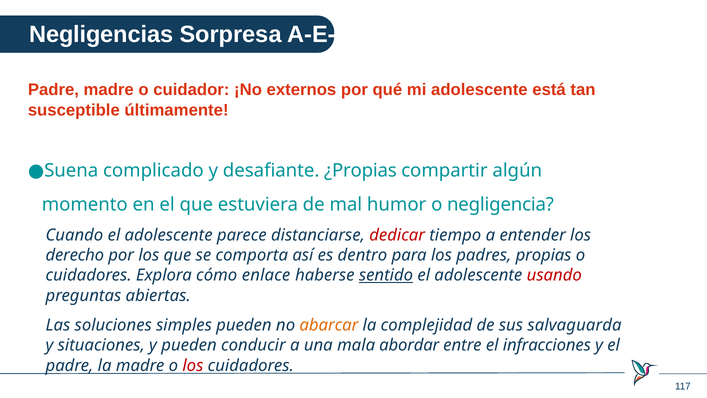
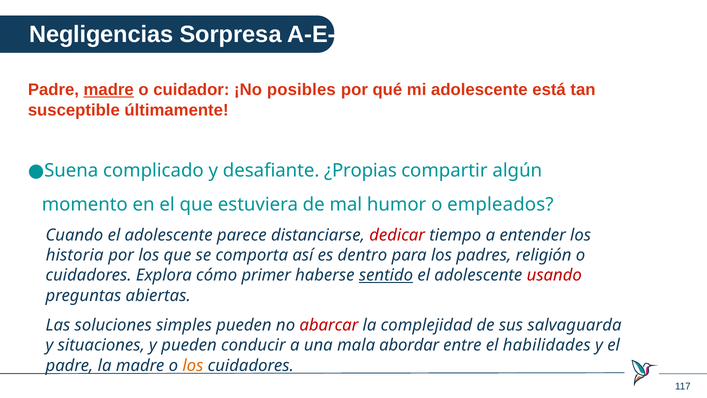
madre underline: none -> present (109, 90)
externos: externos -> posibles (301, 90)
negligencia: negligencia -> empleados (500, 204)
derecho: derecho -> historia (75, 255)
propias: propias -> religión (544, 255)
enlace: enlace -> primer (266, 275)
abarcar colour: orange -> red (329, 325)
infracciones: infracciones -> habilidades (547, 345)
los colour: red -> orange (193, 365)
